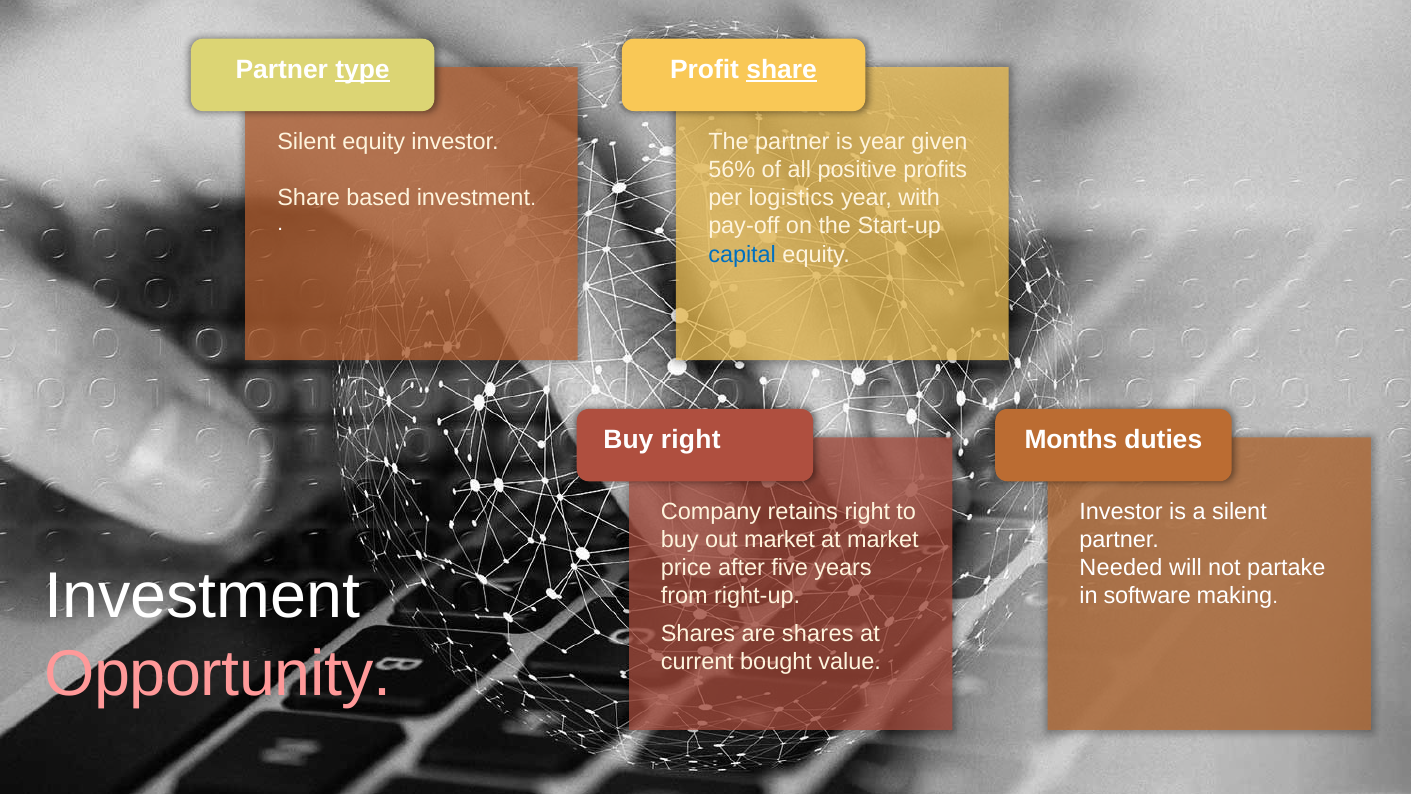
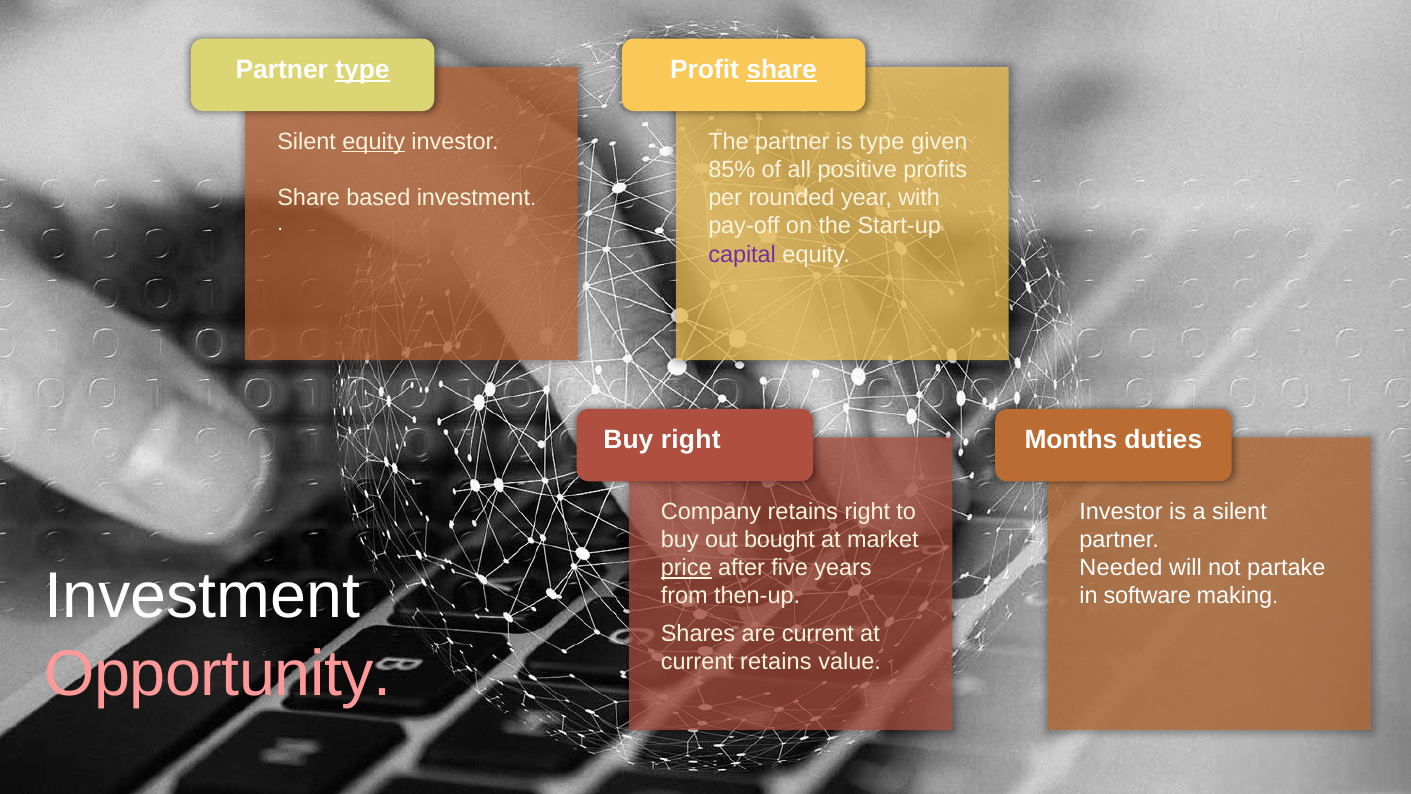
equity underline: none -> present (374, 141)
is year: year -> type (882, 141)
56%: 56% -> 85% (732, 170)
logistics: logistics -> rounded (792, 198)
capital colour: blue -> purple (742, 254)
out market: market -> bought (779, 540)
price underline: none -> present (686, 568)
right-up: right-up -> then-up (757, 596)
are shares: shares -> current (818, 633)
current bought: bought -> retains (776, 661)
